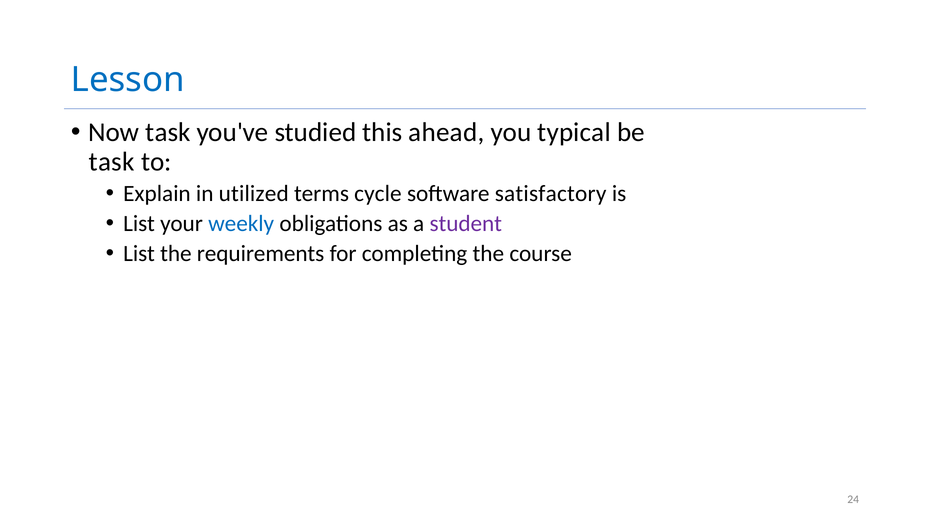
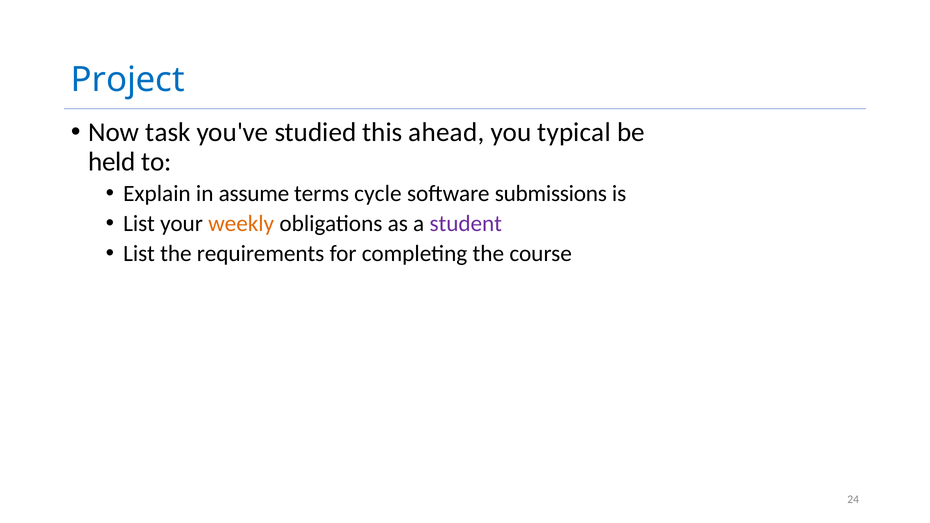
Lesson: Lesson -> Project (128, 80)
task: task -> held (112, 162)
utilized: utilized -> assume (254, 194)
satisfactory: satisfactory -> submissions (551, 194)
weekly colour: blue -> orange (241, 224)
